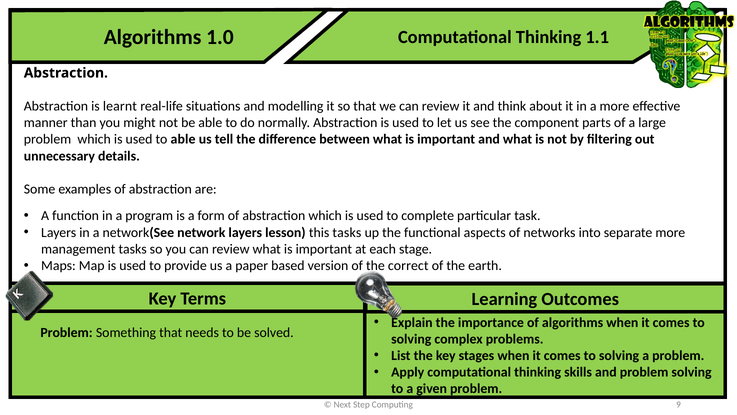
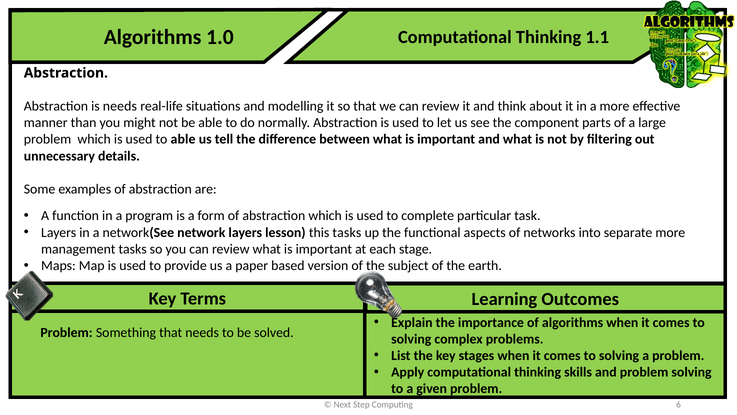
is learnt: learnt -> needs (120, 106)
correct: correct -> subject (408, 265)
9: 9 -> 6 (679, 404)
